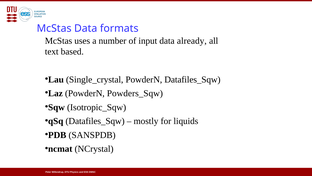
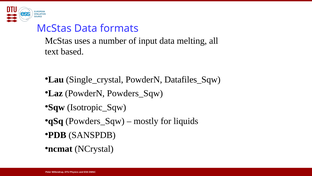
already: already -> melting (192, 41)
qSq Datafiles_Sqw: Datafiles_Sqw -> Powders_Sqw (95, 121)
